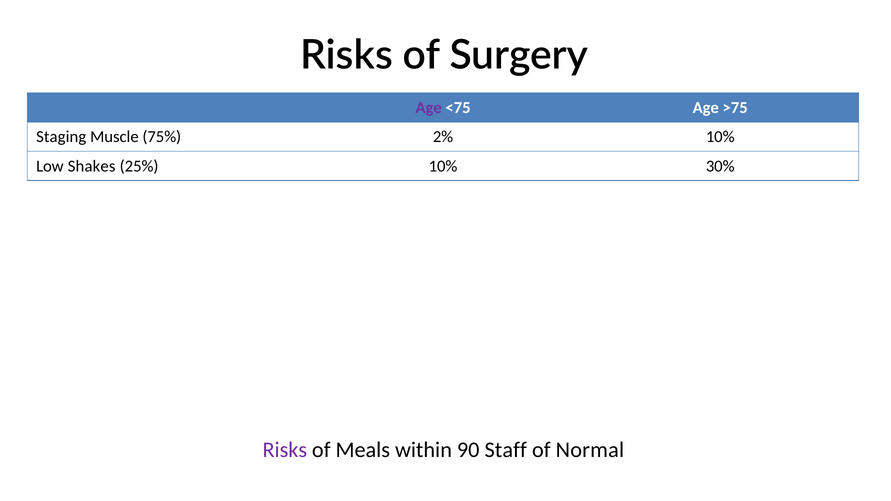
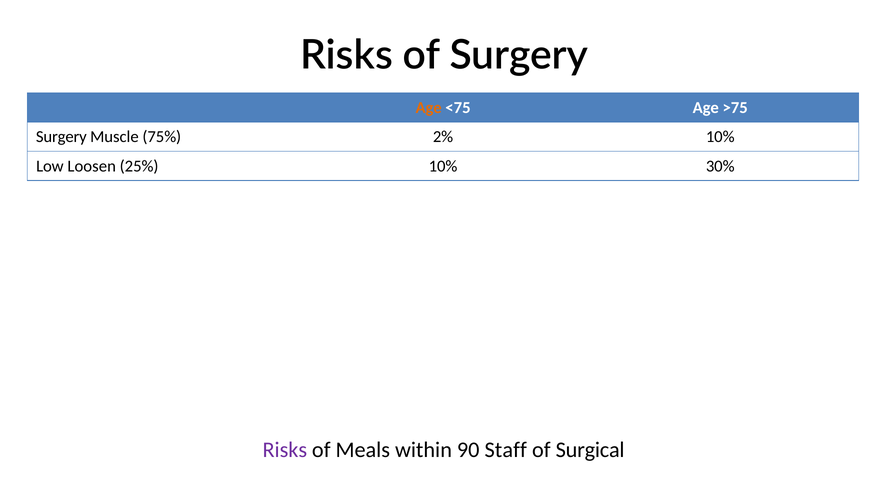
Age colour: purple -> orange (429, 108)
Staging: Staging -> Surgery (61, 137)
Shakes: Shakes -> Loosen (92, 166)
Normal: Normal -> Surgical (590, 450)
